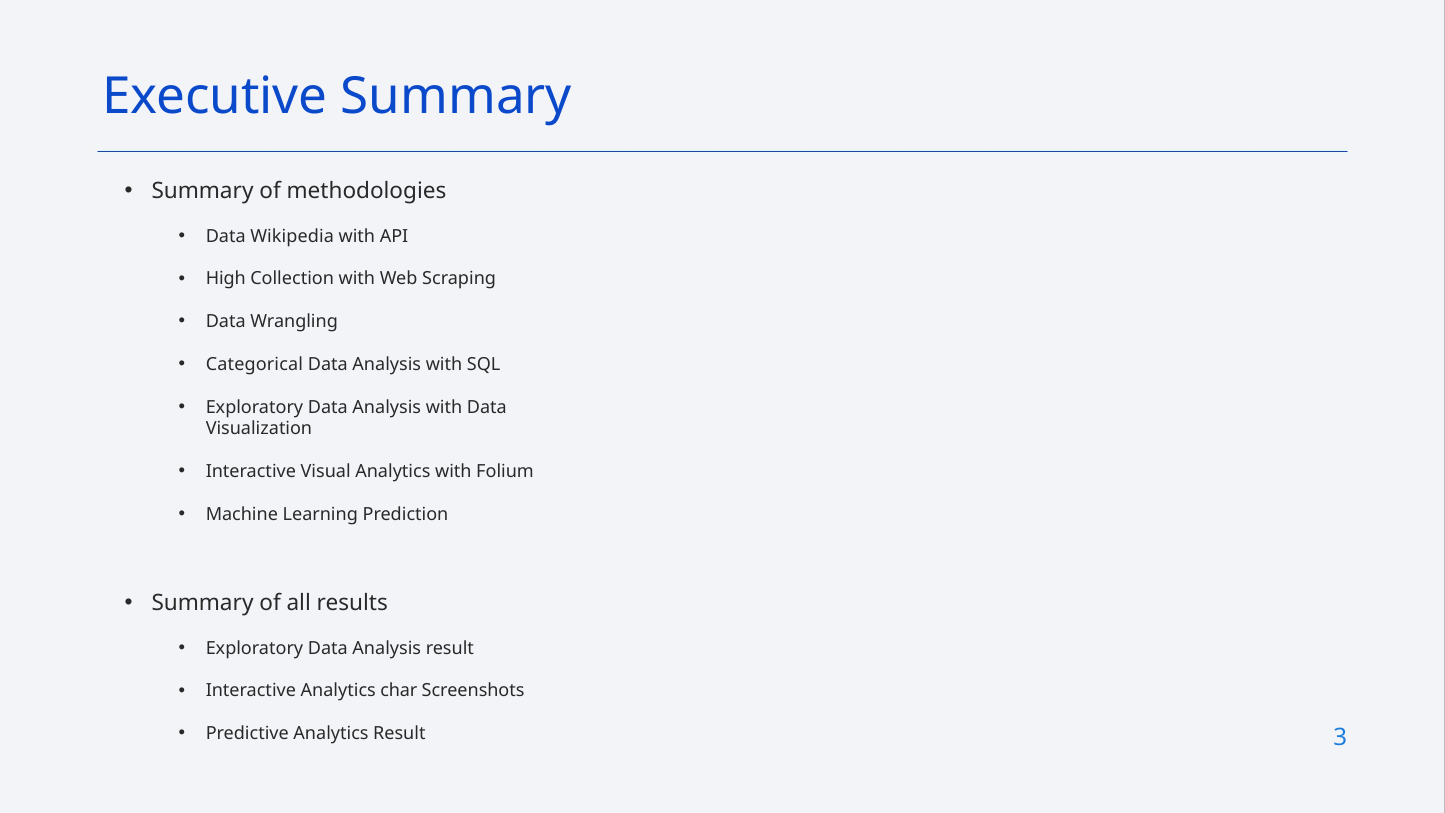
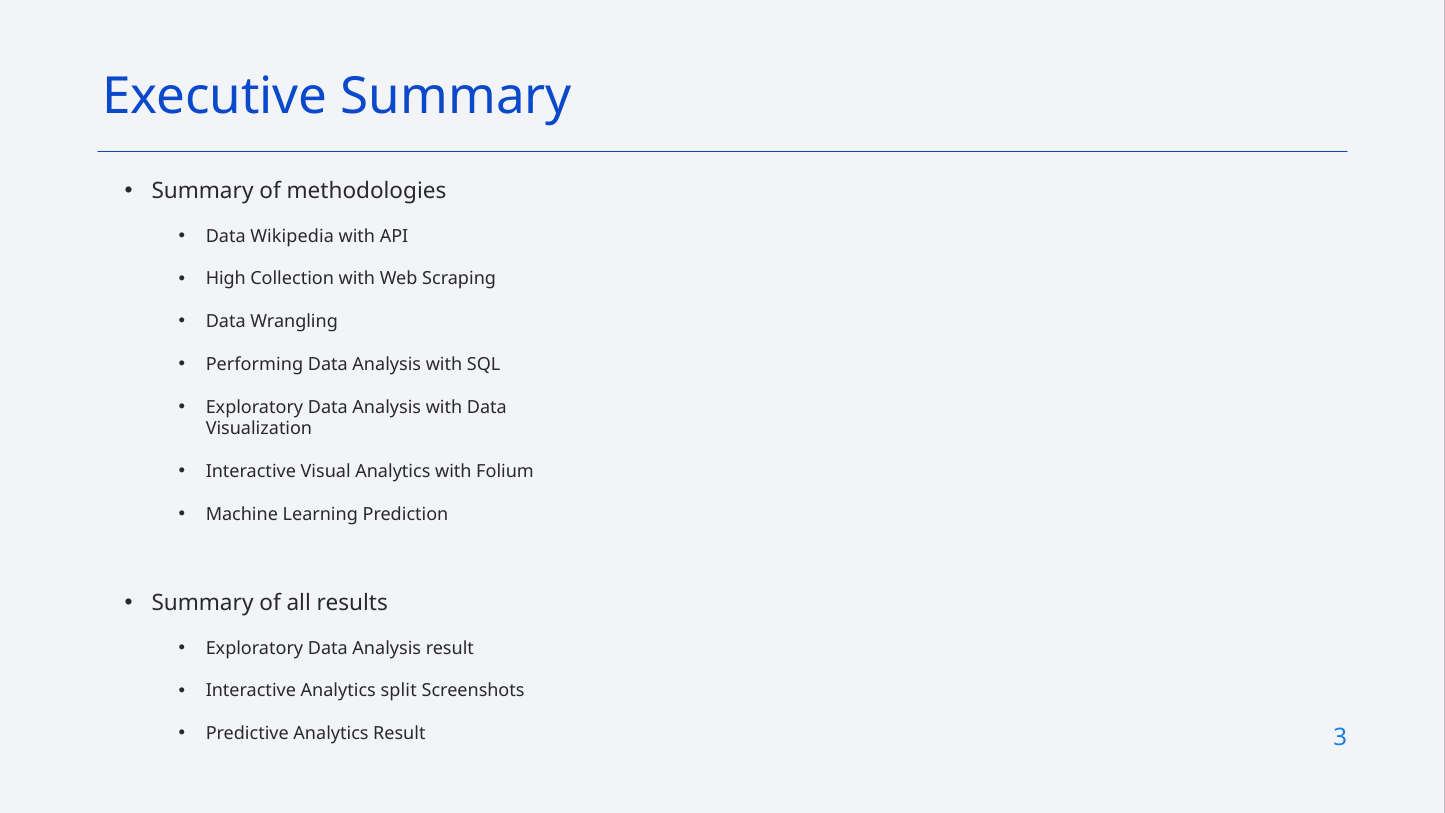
Categorical: Categorical -> Performing (254, 364)
char: char -> split (399, 691)
